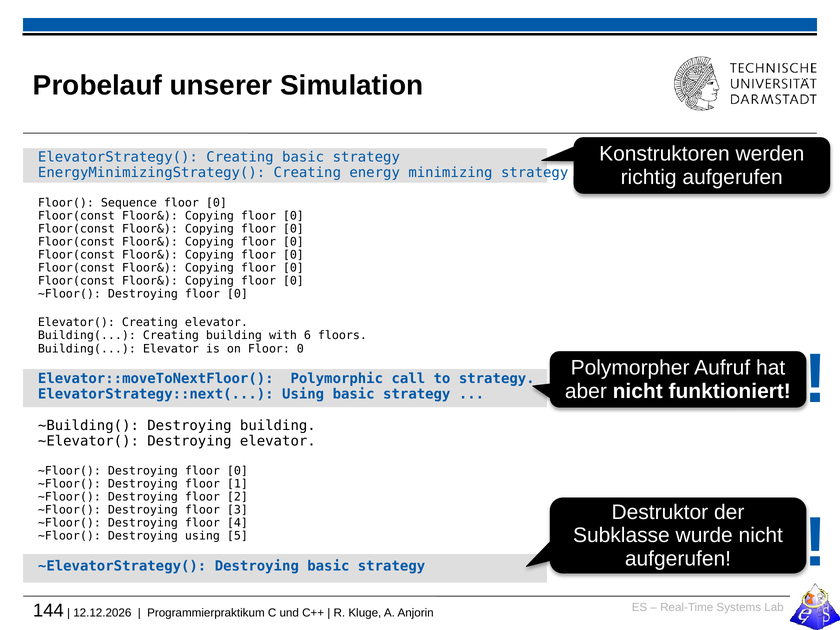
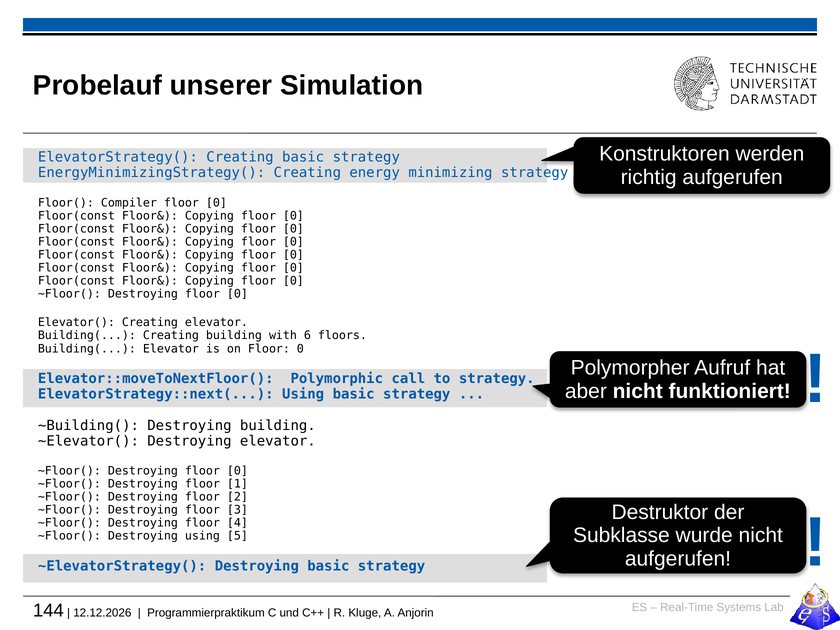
Sequence: Sequence -> Compiler (129, 203)
